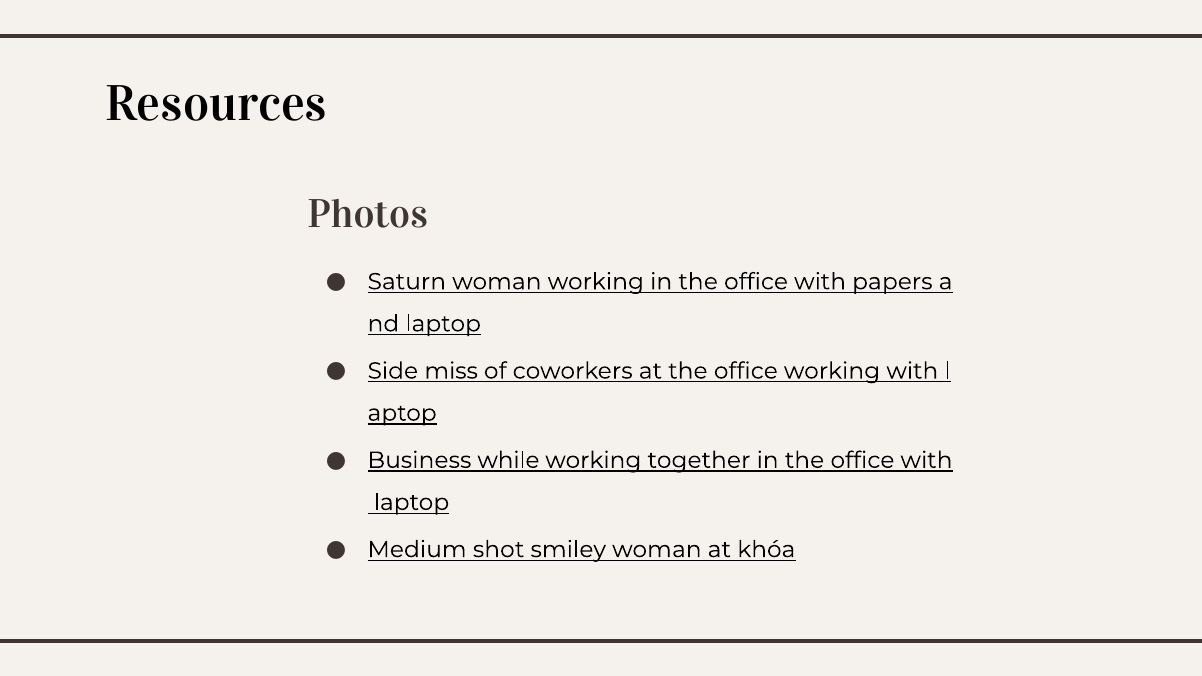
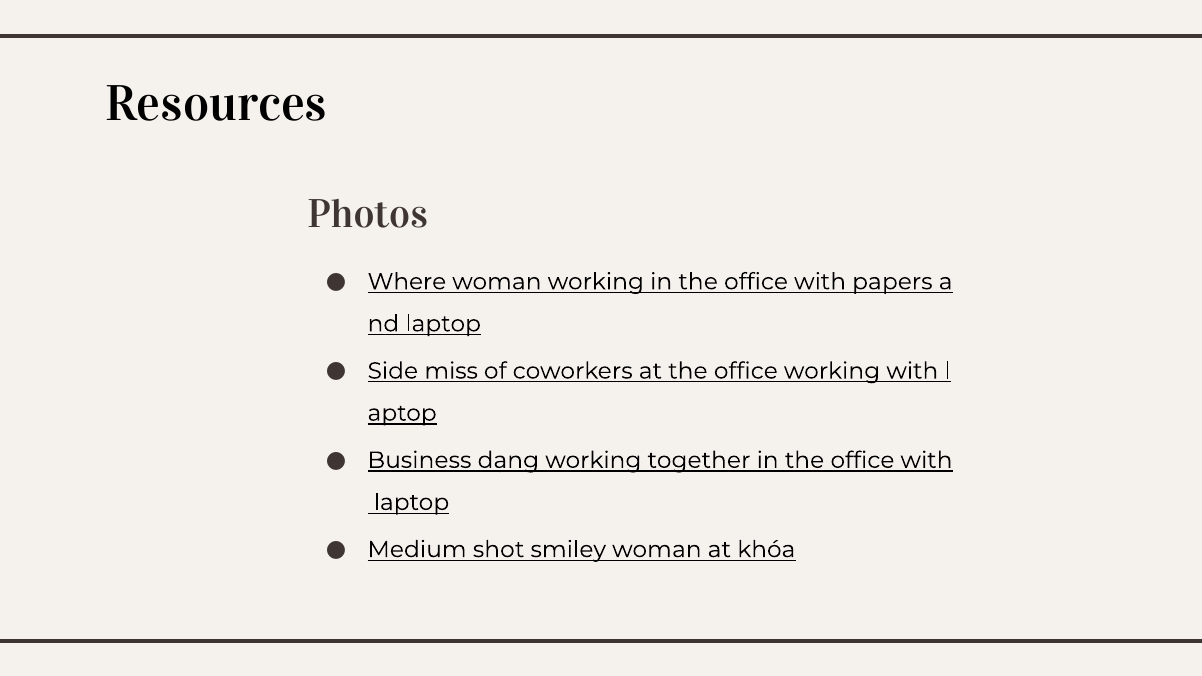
Saturn: Saturn -> Where (407, 282)
while: while -> dạng (508, 460)
